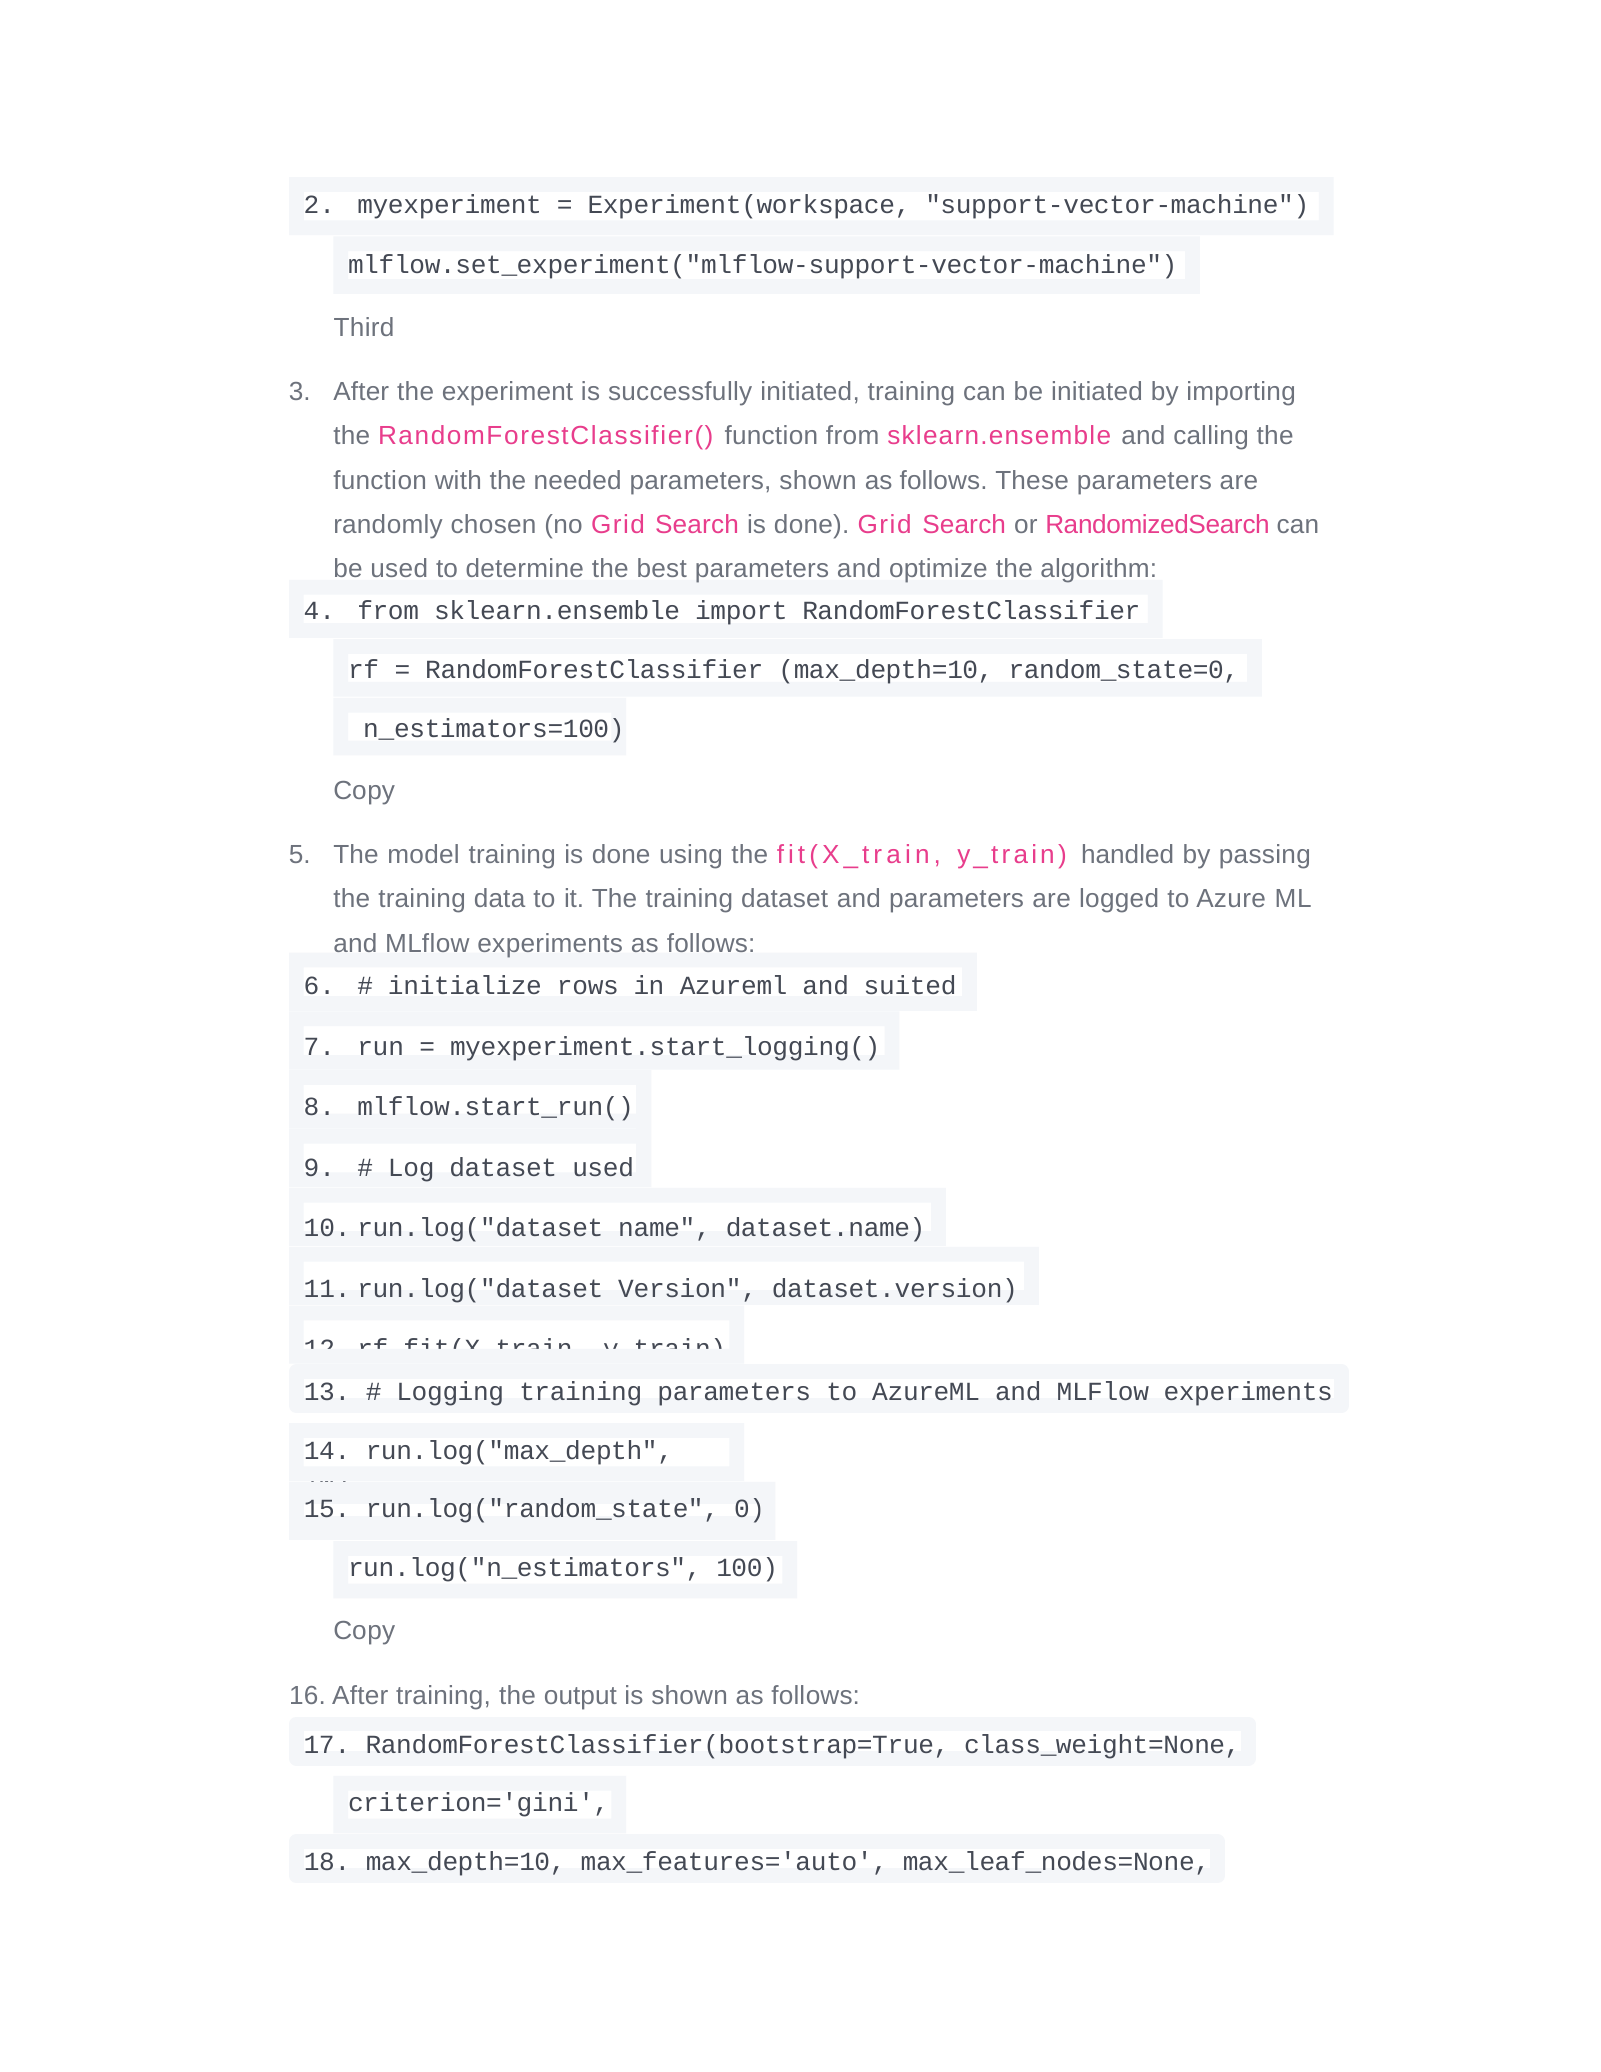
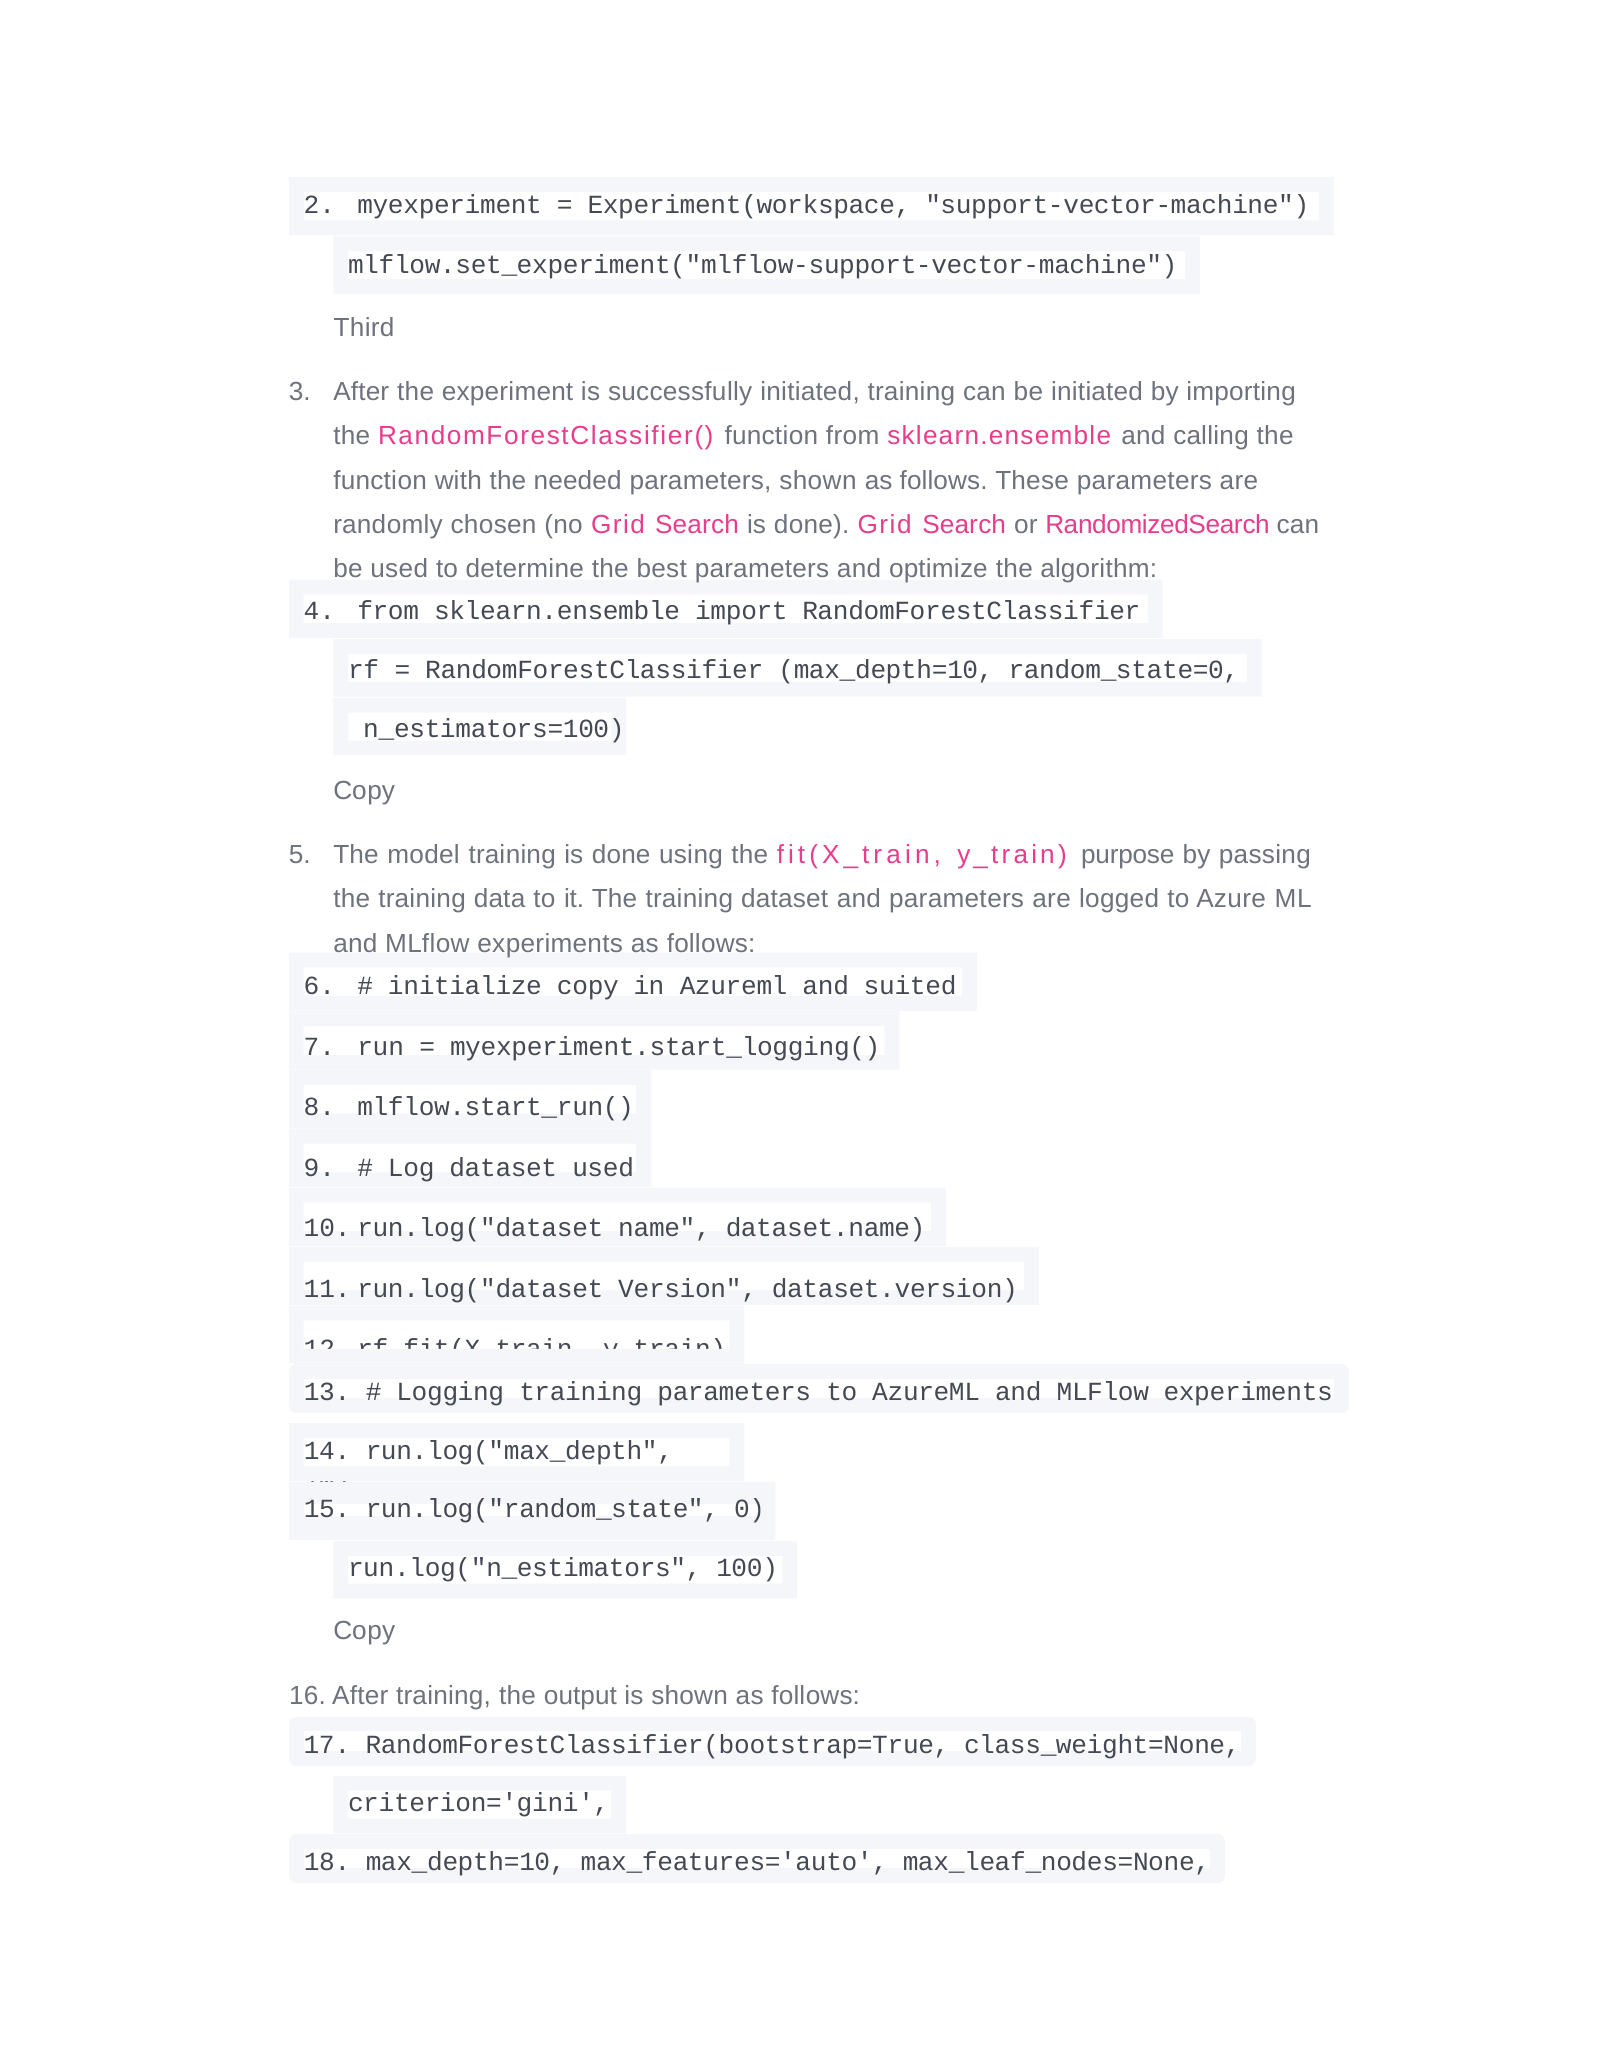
handled: handled -> purpose (1128, 855)
initialize rows: rows -> copy (588, 986)
